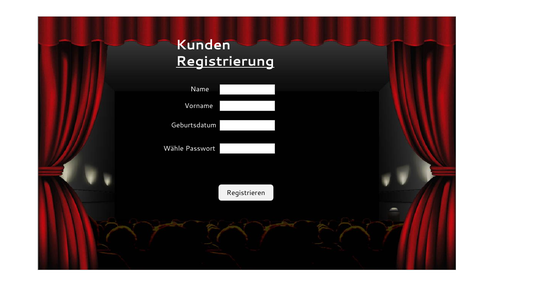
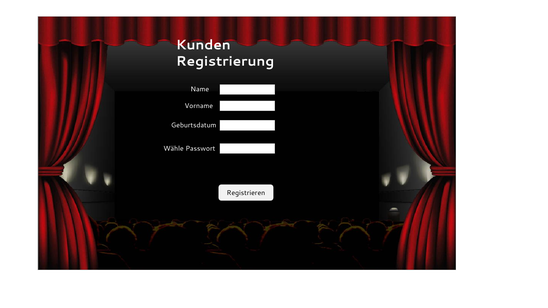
Registrierung underline: present -> none (225, 62)
